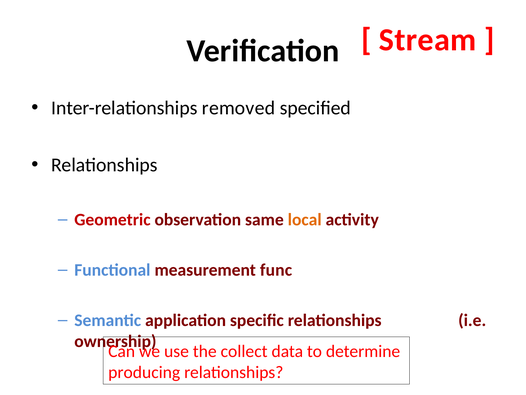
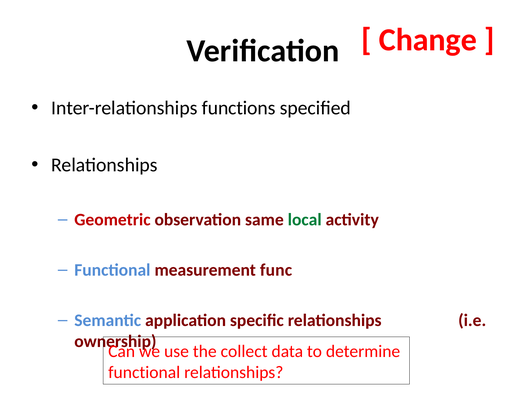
Stream: Stream -> Change (428, 40)
removed: removed -> functions (239, 108)
local colour: orange -> green (305, 219)
producing: producing -> functional (144, 372)
